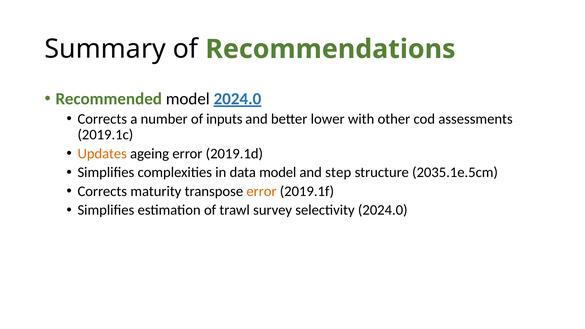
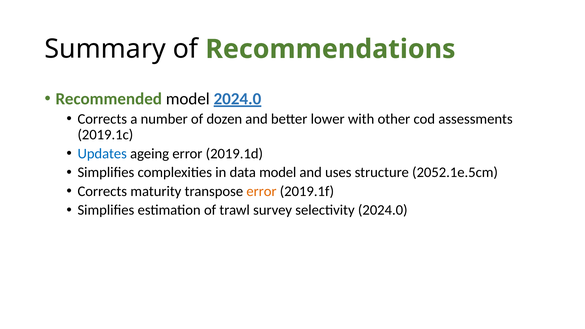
inputs: inputs -> dozen (224, 119)
Updates colour: orange -> blue (102, 154)
step: step -> uses (338, 172)
2035.1e.5cm: 2035.1e.5cm -> 2052.1e.5cm (455, 172)
